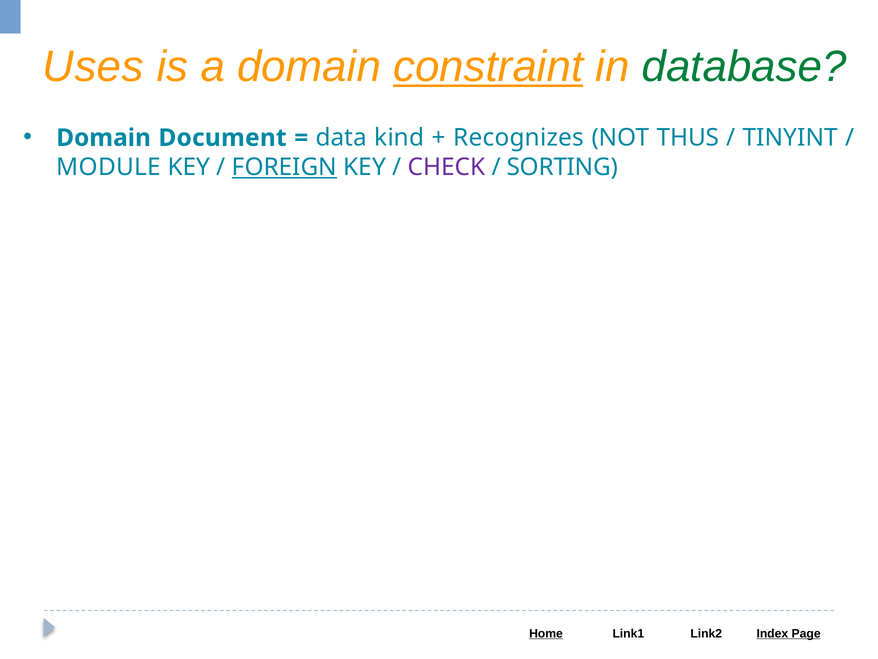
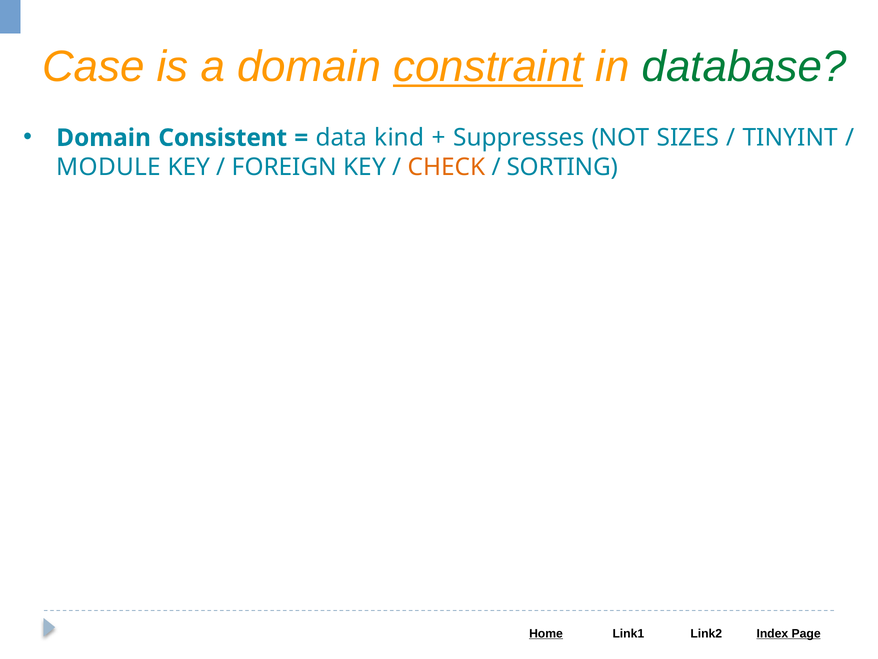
Uses: Uses -> Case (93, 67)
Document: Document -> Consistent (223, 138)
Recognizes: Recognizes -> Suppresses (519, 138)
THUS: THUS -> SIZES (688, 138)
FOREIGN underline: present -> none (284, 167)
CHECK colour: purple -> orange (447, 167)
